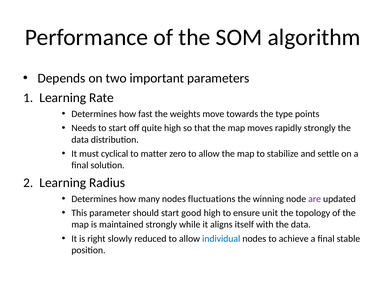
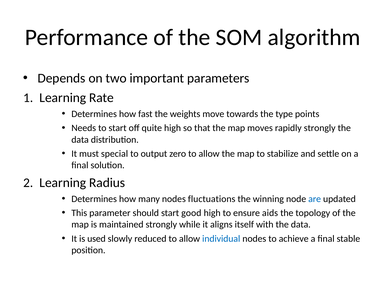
cyclical: cyclical -> special (115, 154)
matter: matter -> output (154, 154)
are colour: purple -> blue (315, 199)
unit: unit -> aids (270, 213)
right: right -> used (96, 239)
